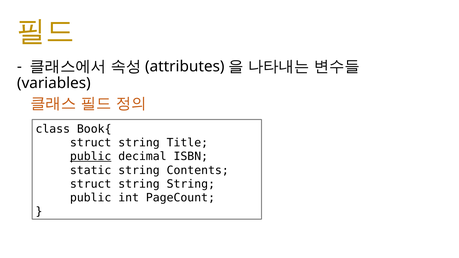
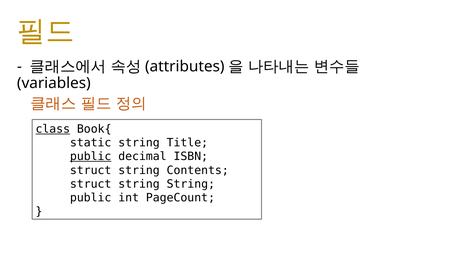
class underline: none -> present (53, 129)
struct: struct -> static (91, 143)
static: static -> struct (91, 170)
